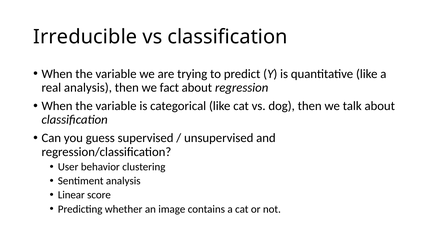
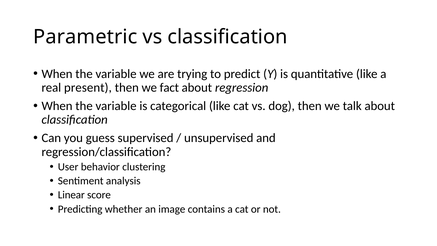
Irreducible: Irreducible -> Parametric (85, 37)
real analysis: analysis -> present (88, 88)
